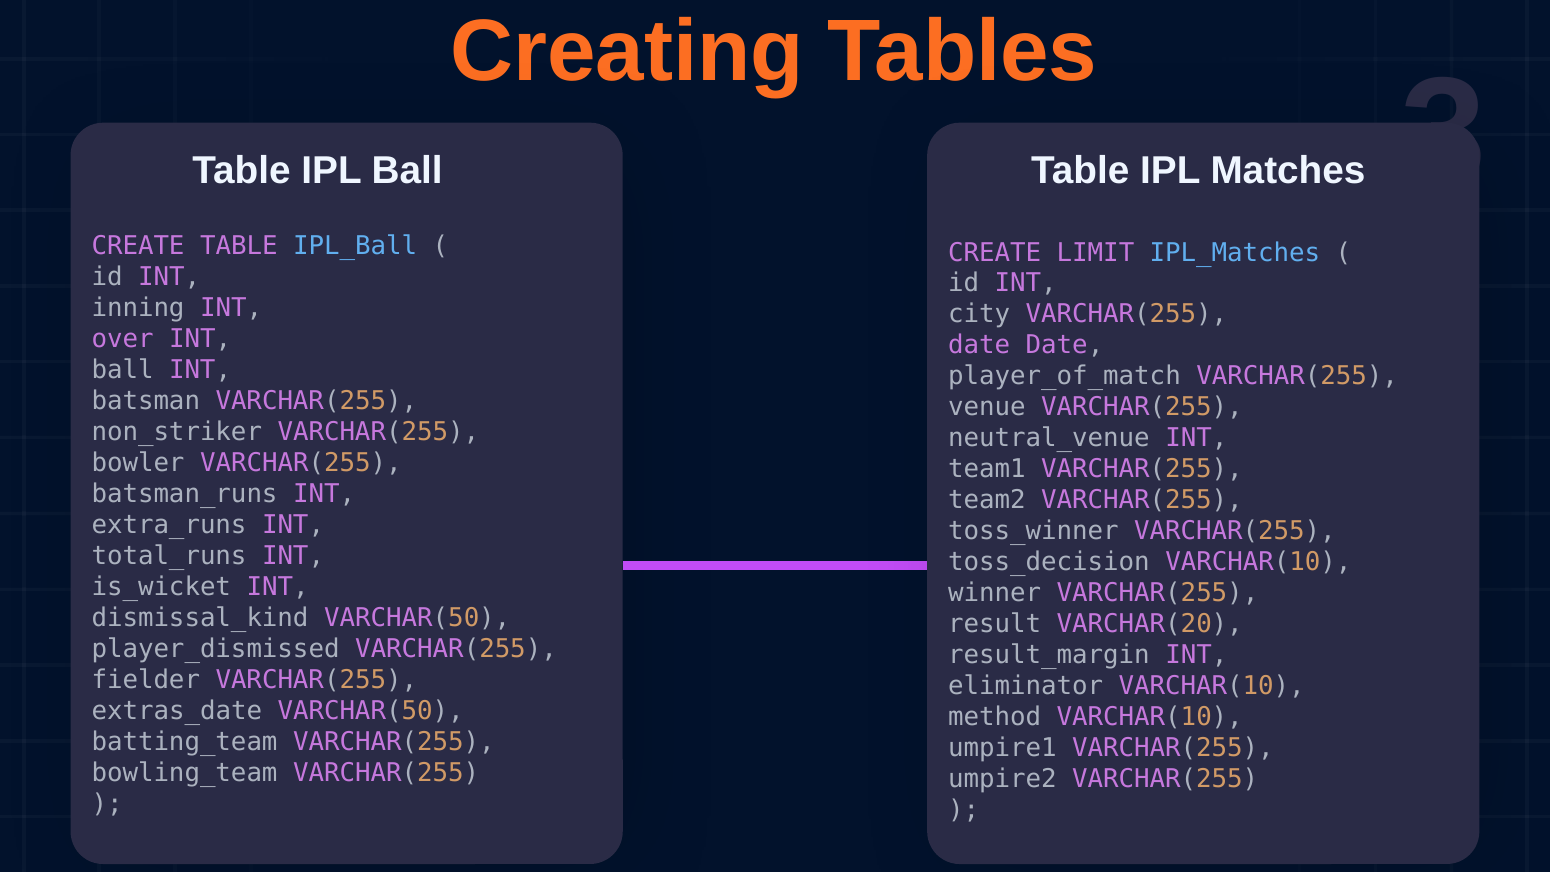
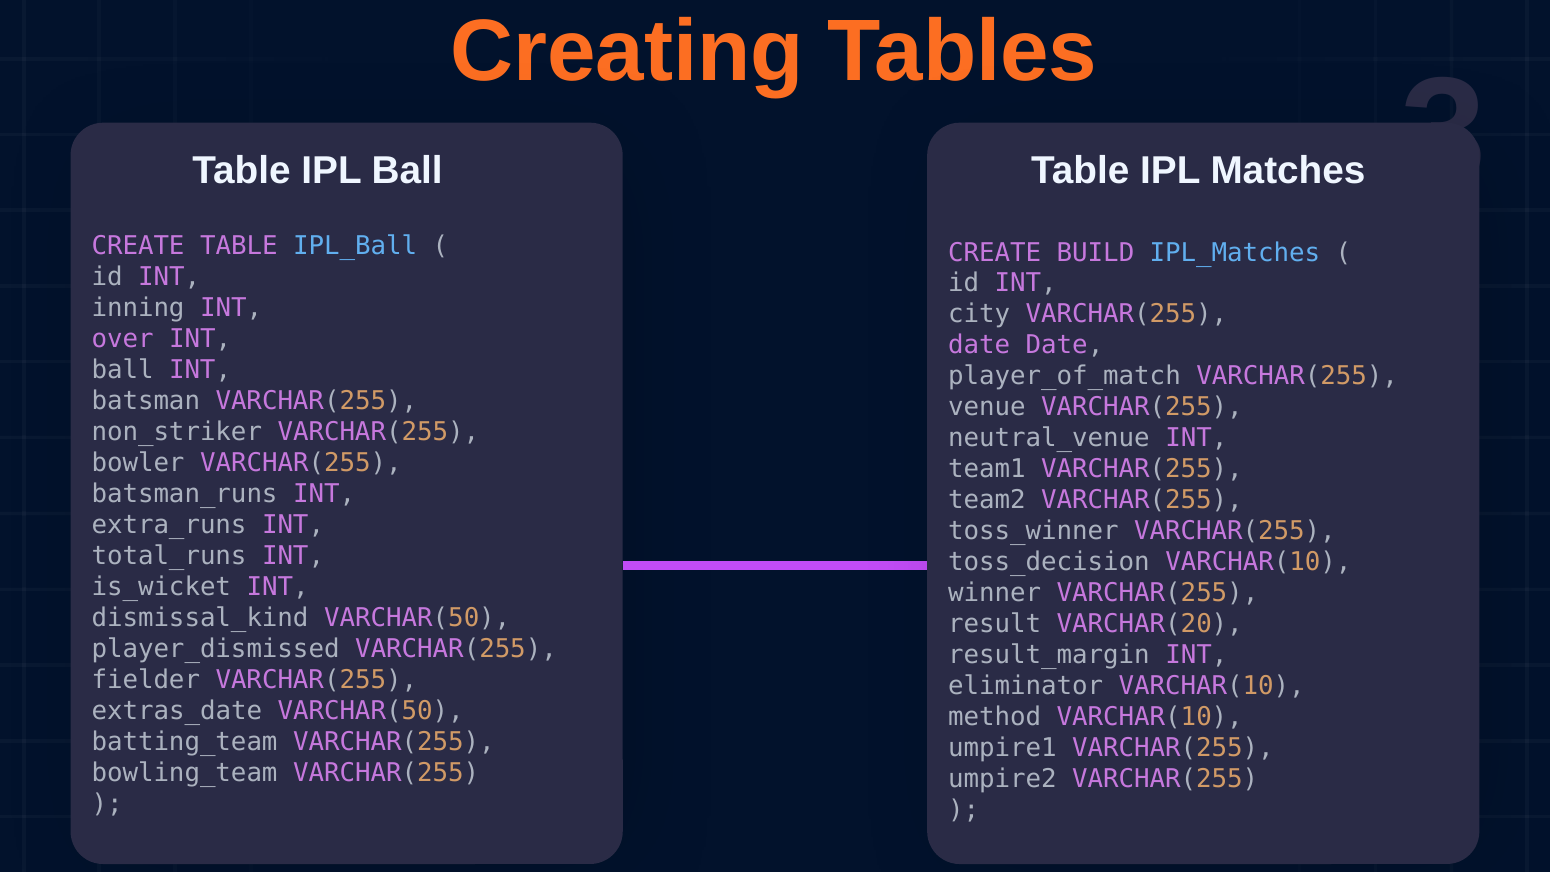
LIMIT: LIMIT -> BUILD (1096, 252)
